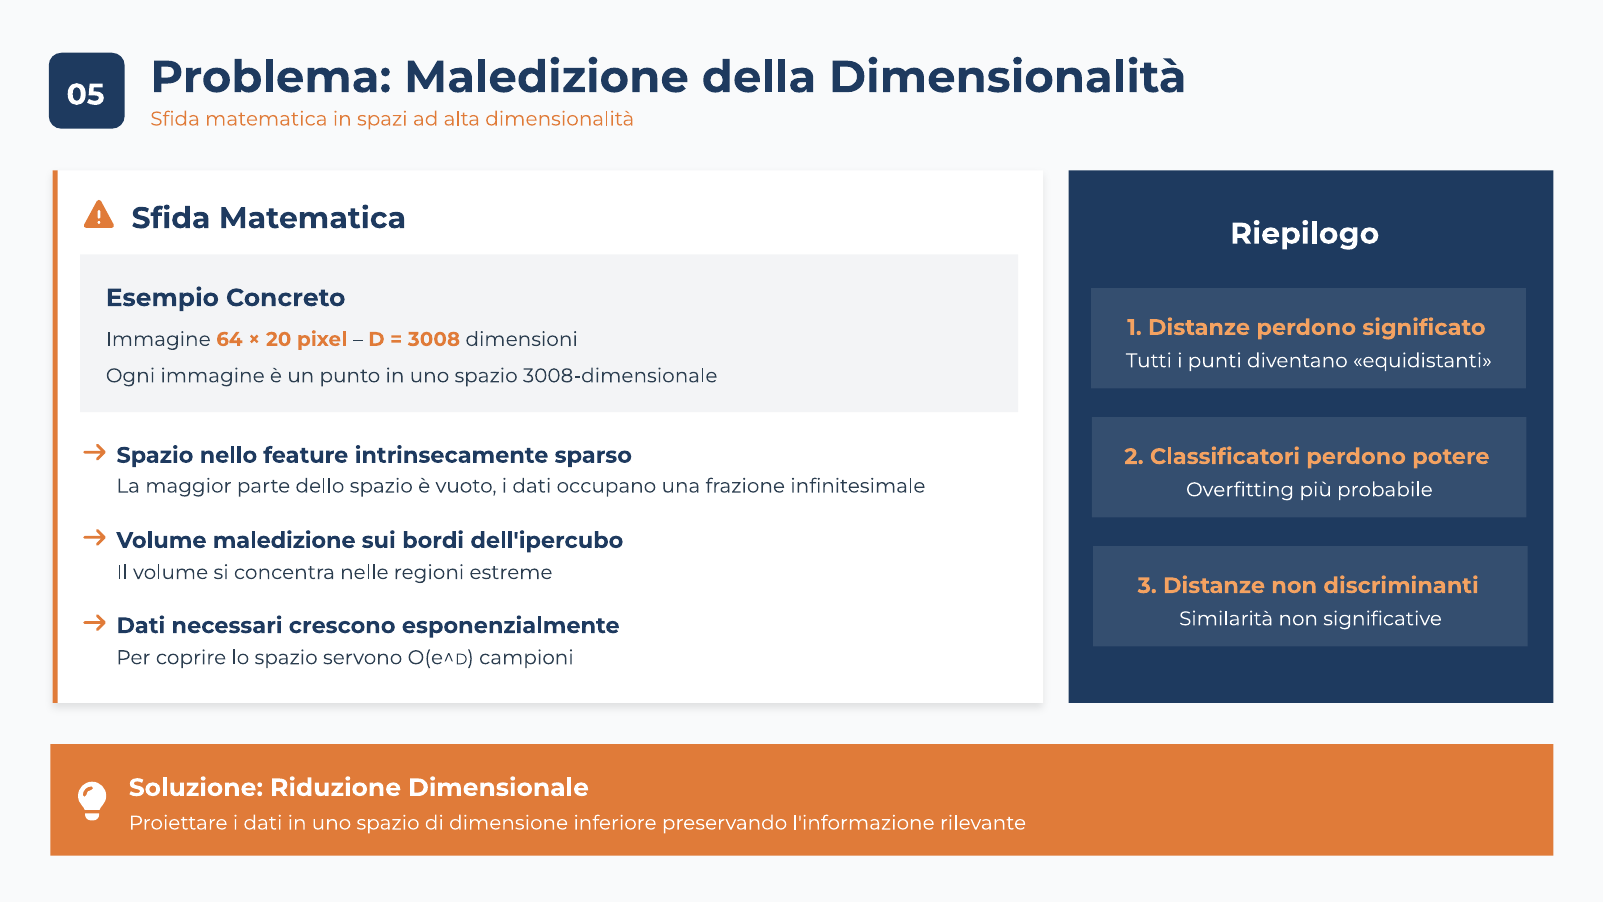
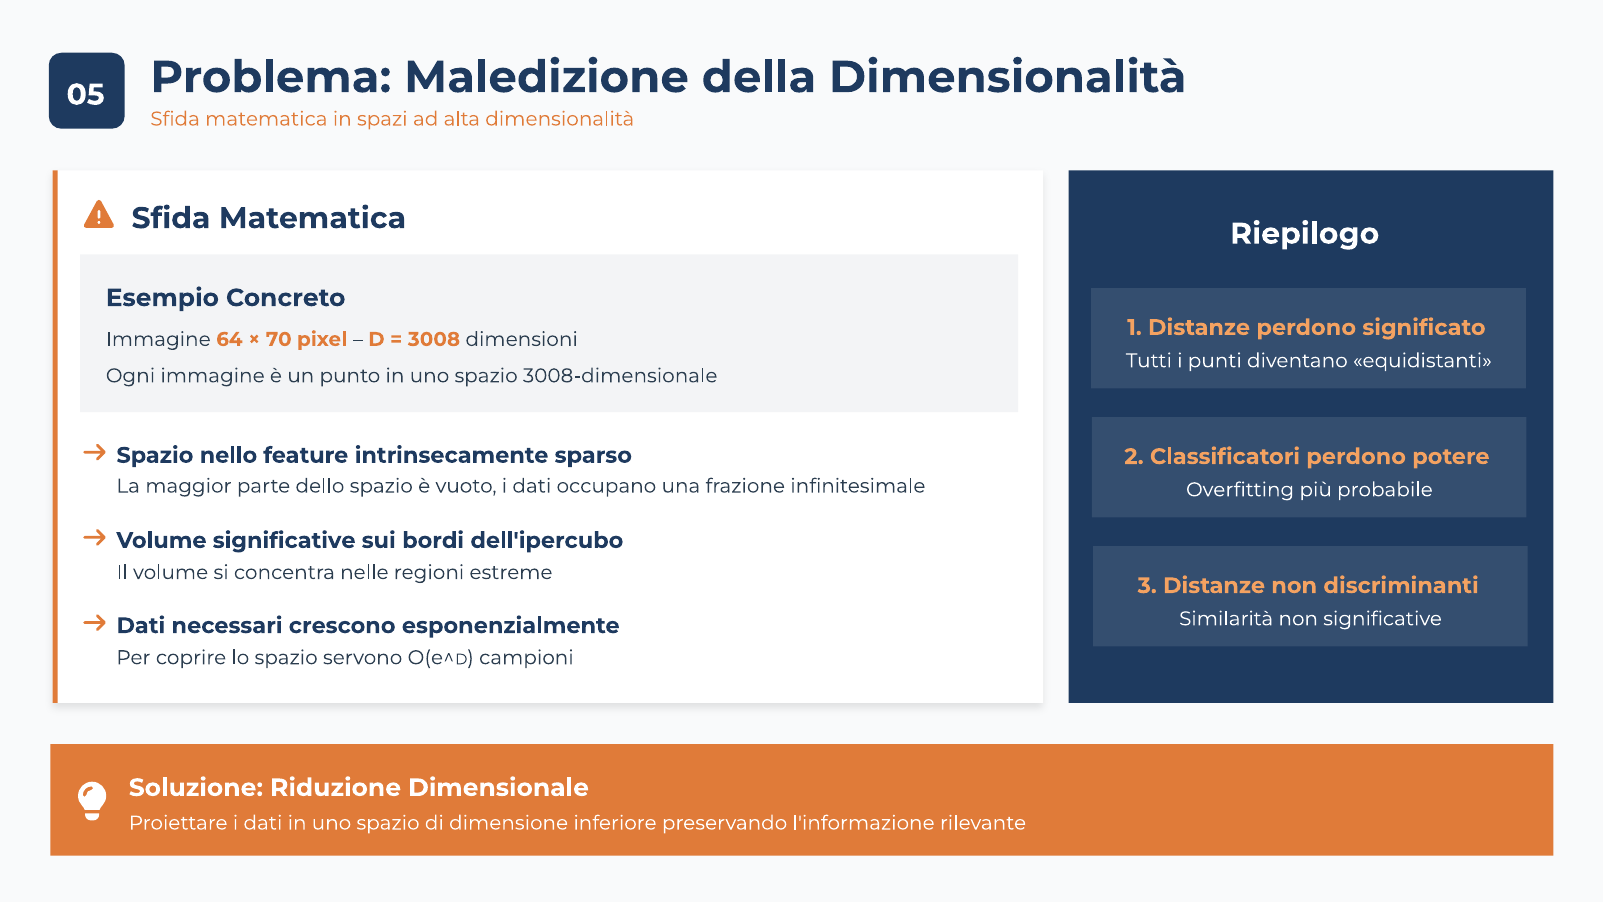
20: 20 -> 70 (279, 339)
Volume maledizione: maledizione -> significative (284, 540)
